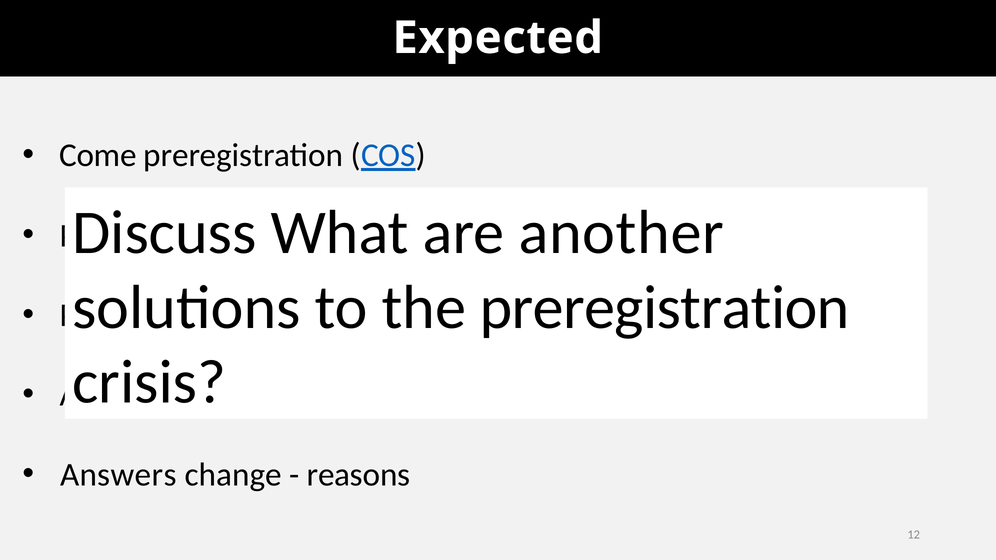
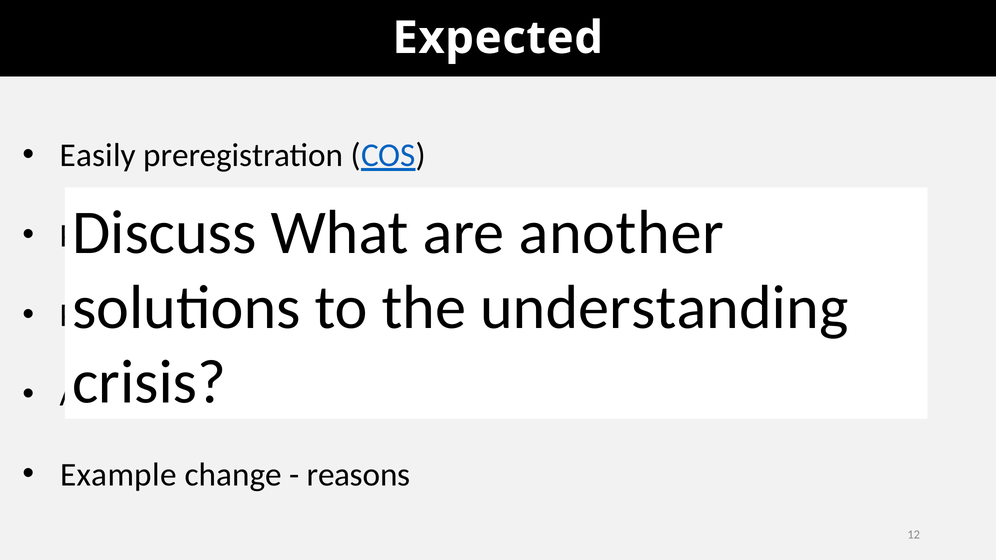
Come: Come -> Easily (98, 155)
the preregistration: preregistration -> understanding (664, 308)
Answers: Answers -> Example (118, 475)
